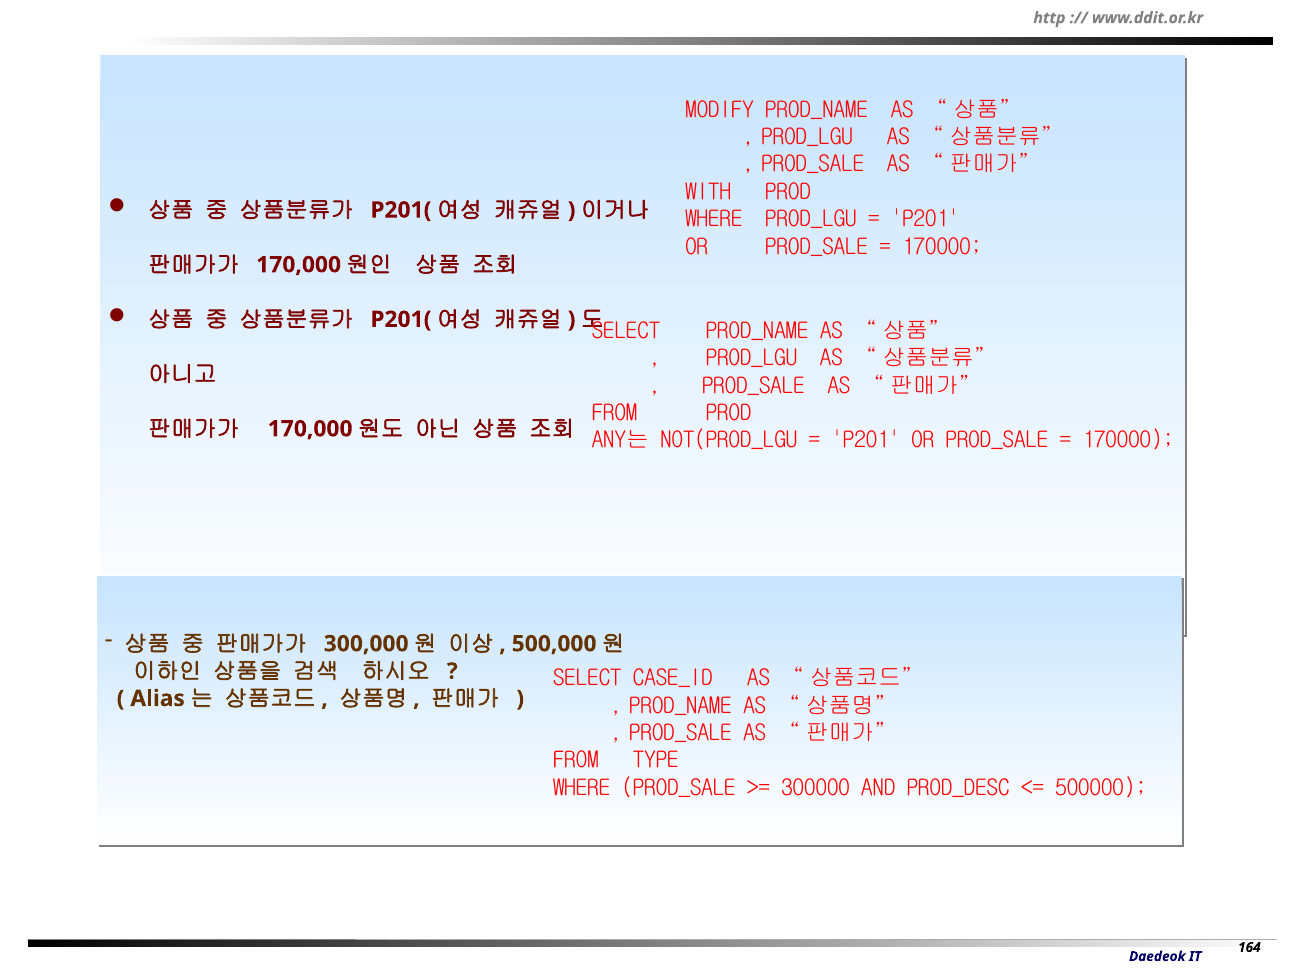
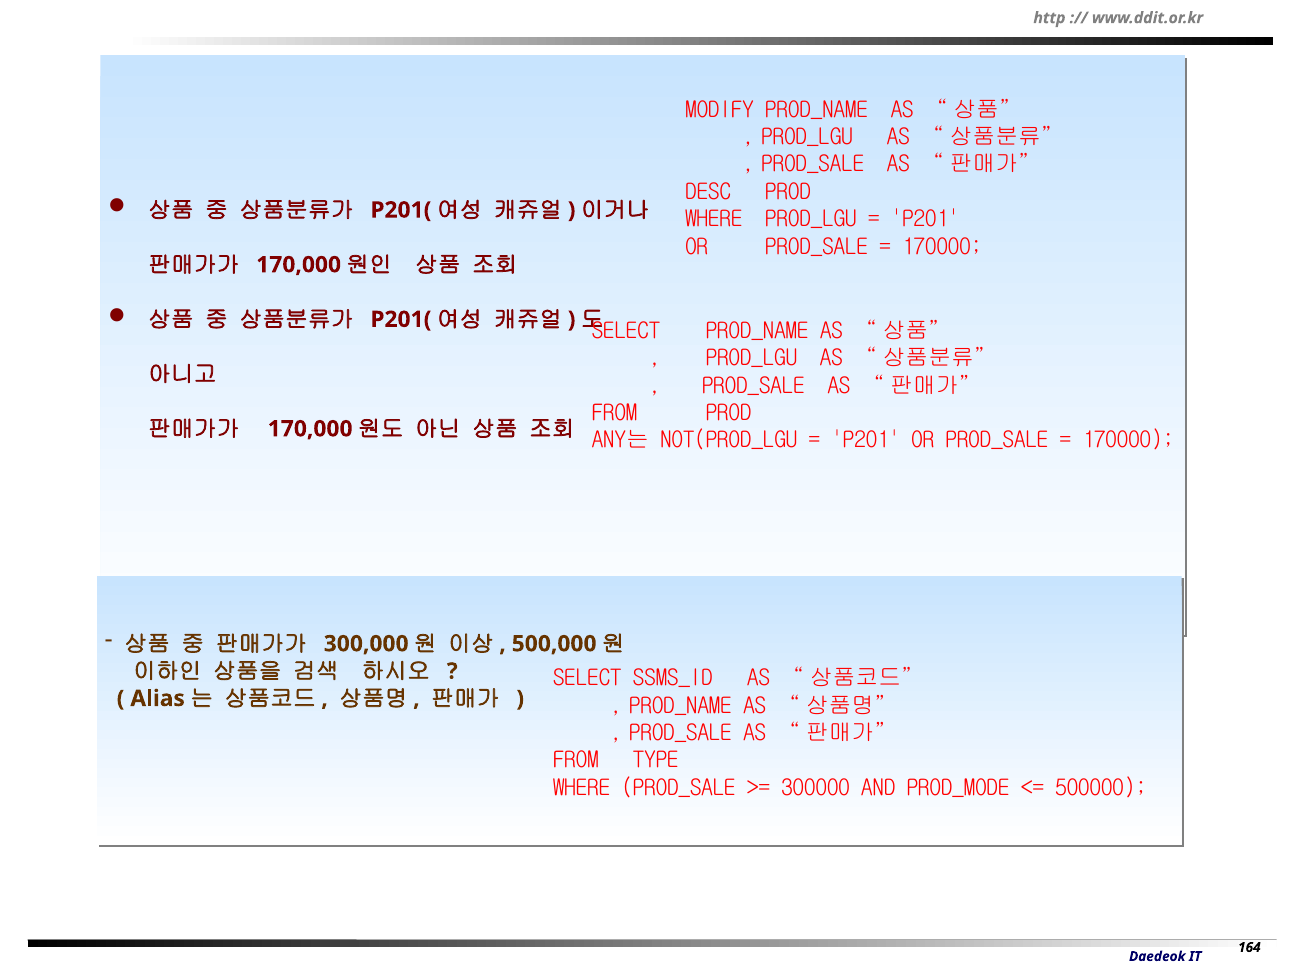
WITH: WITH -> DESC (708, 192)
CASE_ID: CASE_ID -> SSMS_ID (673, 678)
PROD_DESC: PROD_DESC -> PROD_MODE (958, 788)
